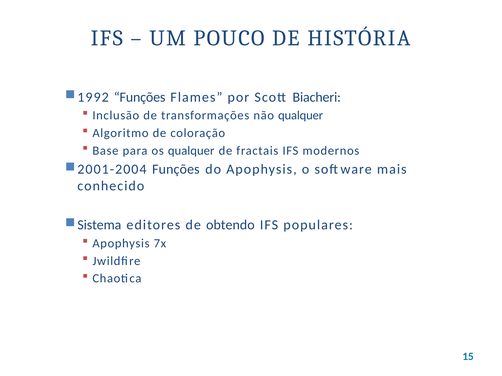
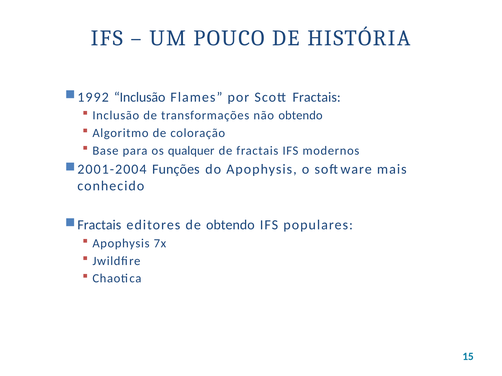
1992 Funções: Funções -> Inclusão (140, 97)
Scott Biacheri: Biacheri -> Fractais (317, 97)
não qualquer: qualquer -> obtendo (301, 116)
Sistema: Sistema -> Fractais (99, 225)
